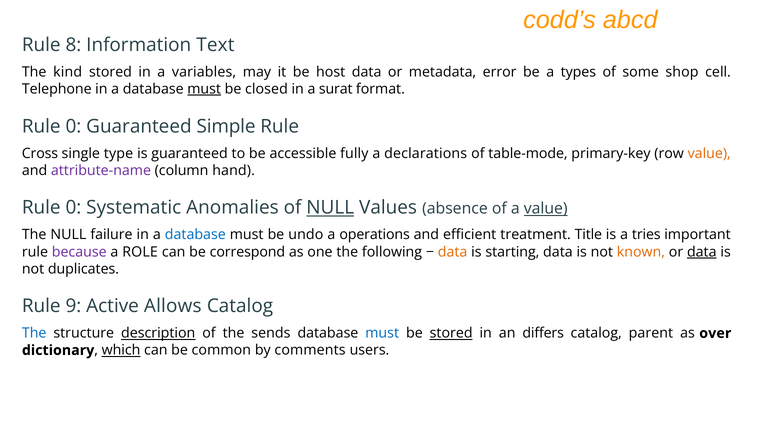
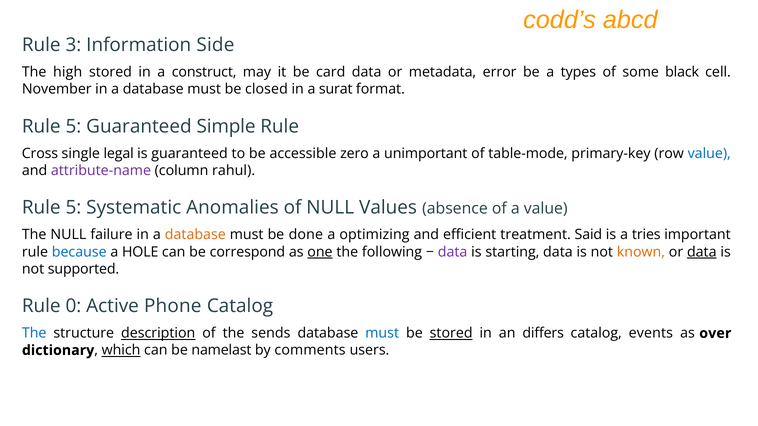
8: 8 -> 3 (73, 45)
Text: Text -> Side (215, 45)
kind: kind -> high (68, 72)
variables: variables -> construct (204, 72)
host: host -> card (331, 72)
shop: shop -> black (682, 72)
Telephone: Telephone -> November (57, 89)
must underline: present -> none (204, 89)
0: 0 -> 5 (73, 126)
type: type -> legal (119, 154)
fully: fully -> zero (354, 154)
declarations: declarations -> unimportant (426, 154)
value colour: orange -> blue (709, 154)
hand: hand -> rahul (234, 171)
0: 0 -> 5 (73, 208)
NULL underline: present -> none (330, 208)
value underline: present -> none (546, 209)
database colour: blue -> orange (195, 235)
undo: undo -> done (306, 235)
operations: operations -> optimizing (375, 235)
Title: Title -> Said (588, 235)
because colour: purple -> blue (79, 252)
ROLE: ROLE -> HOLE (140, 252)
one underline: none -> present (320, 252)
data colour: orange -> purple (453, 252)
duplicates: duplicates -> supported (84, 269)
9: 9 -> 0 (73, 306)
Allows: Allows -> Phone (173, 306)
parent: parent -> events (651, 334)
common: common -> namelast (221, 351)
